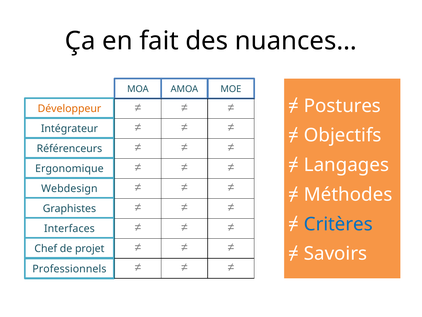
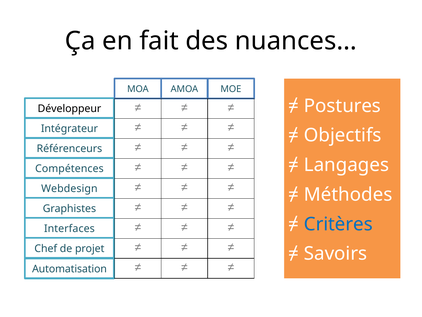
Développeur colour: orange -> black (69, 109)
Ergonomique: Ergonomique -> Compétences (69, 168)
Professionnels: Professionnels -> Automatisation (70, 269)
